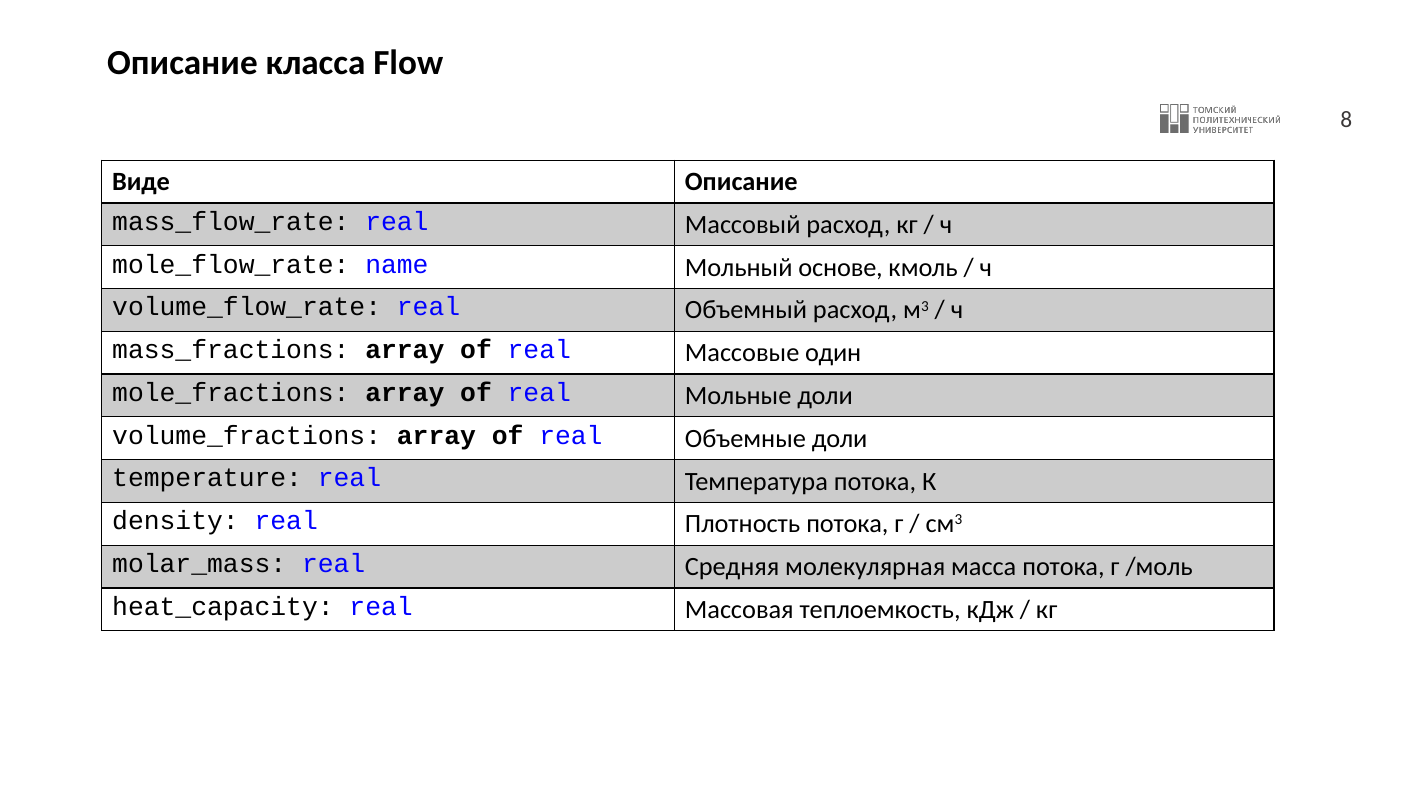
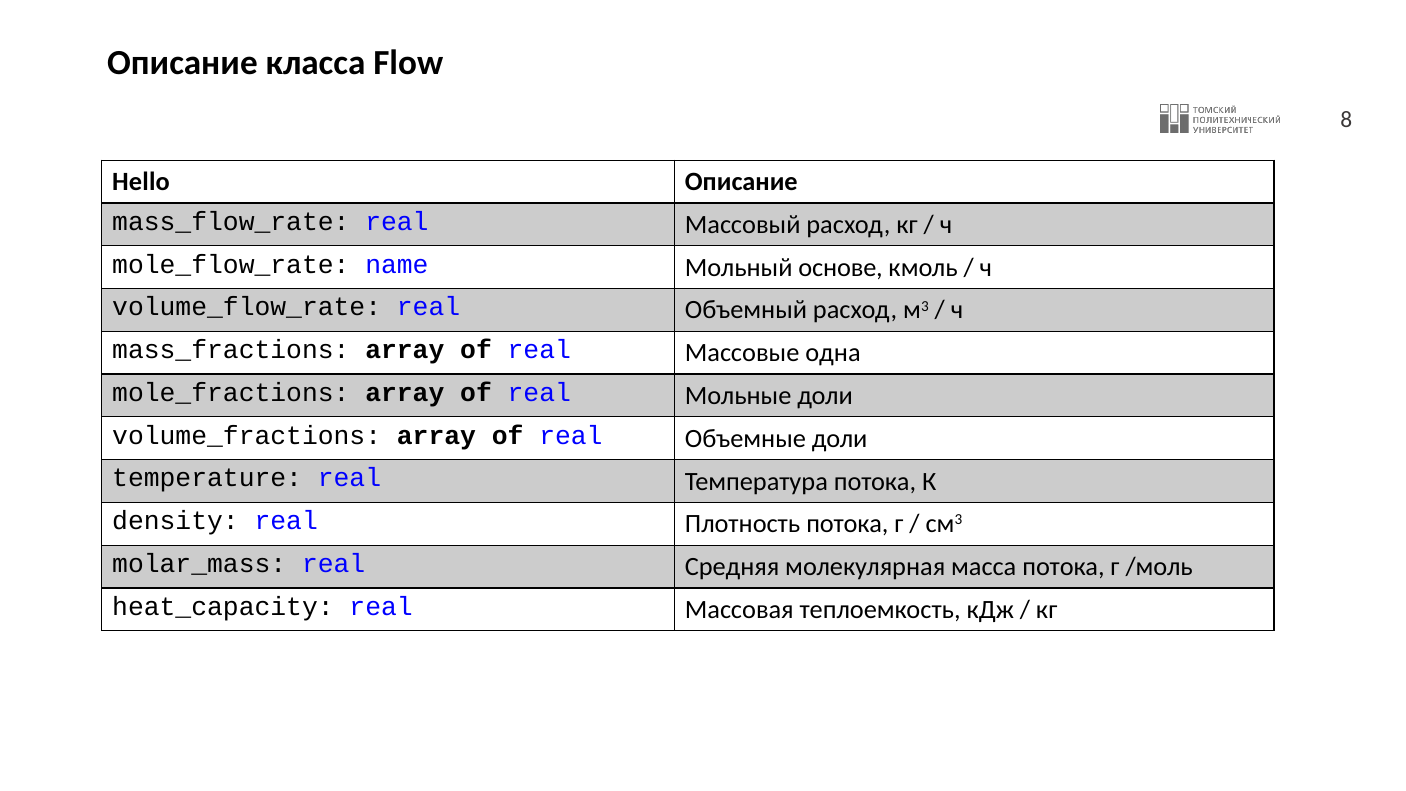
Виде: Виде -> Hello (141, 182)
один: один -> одна (833, 353)
